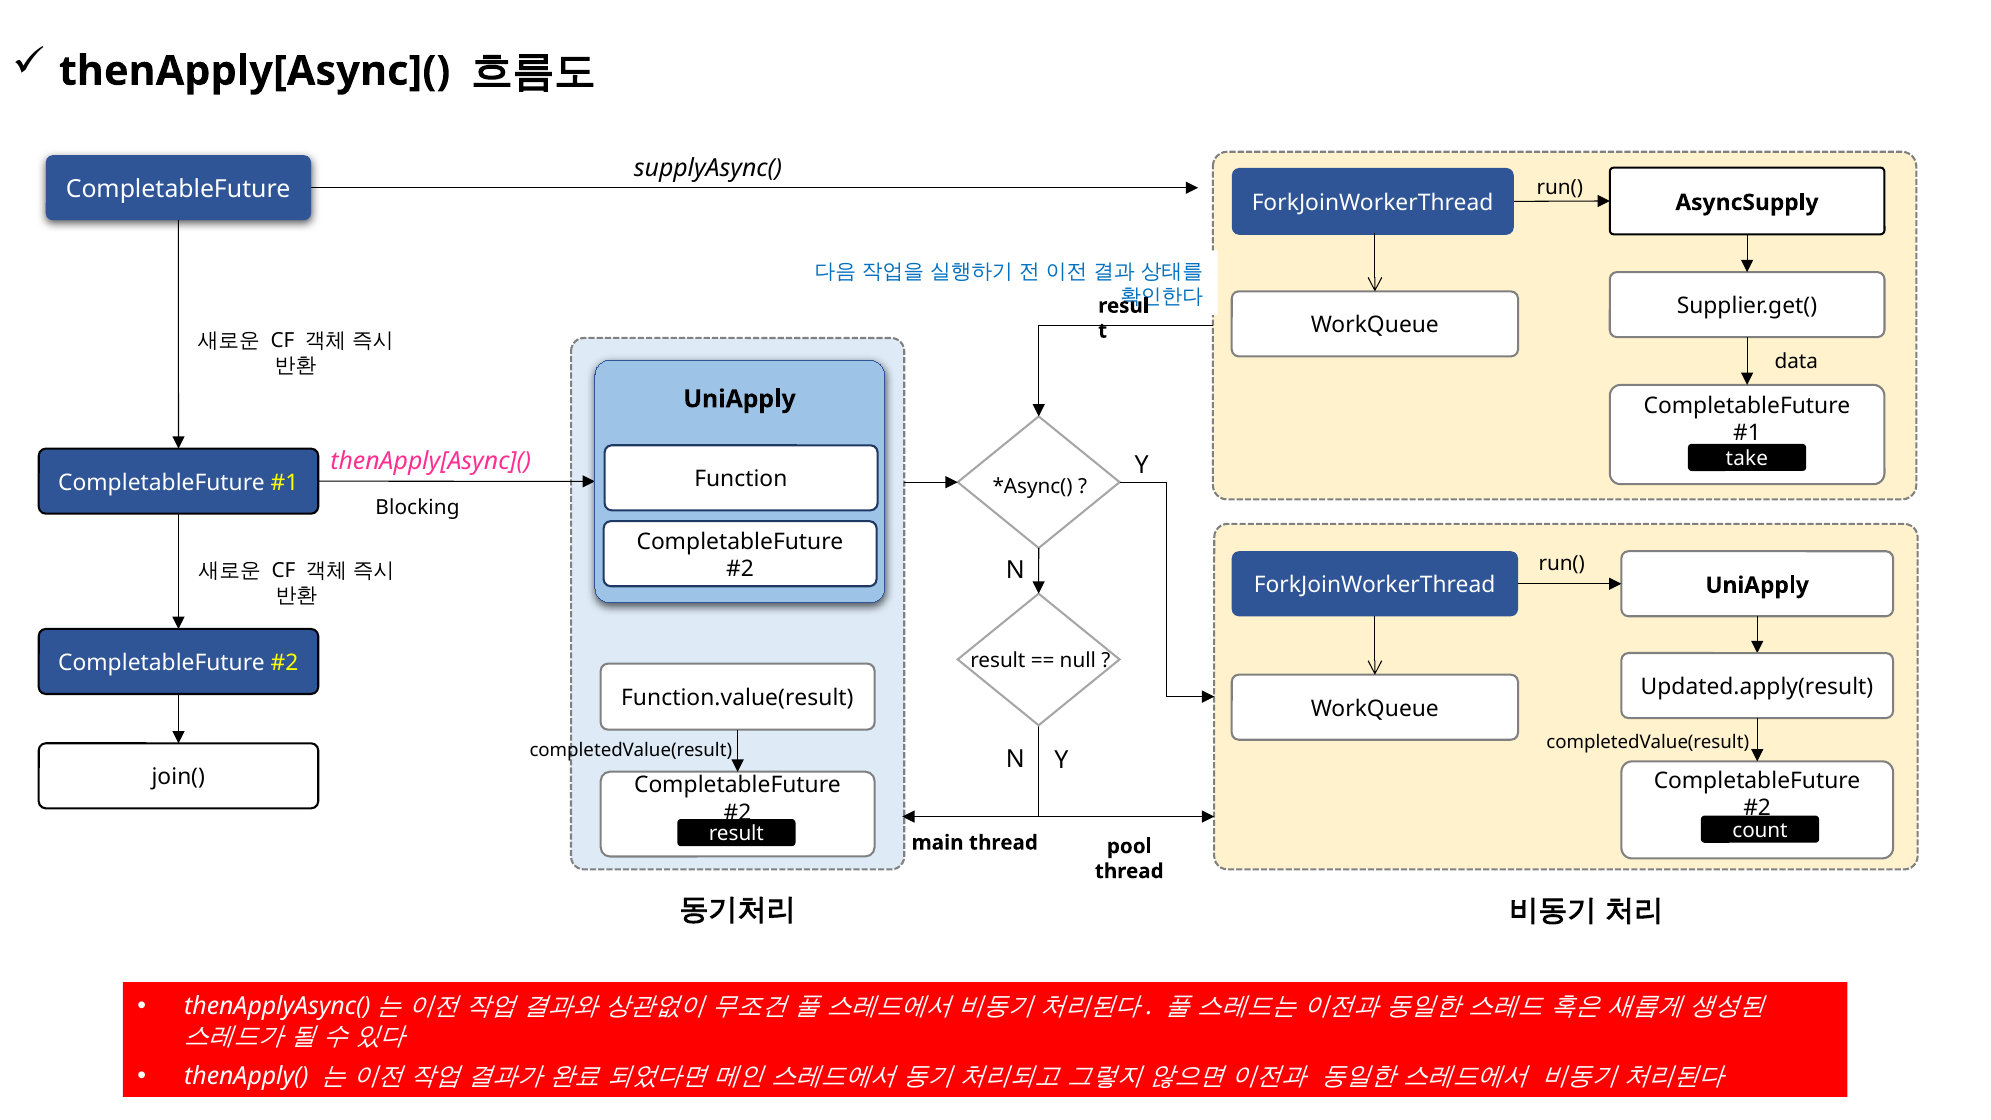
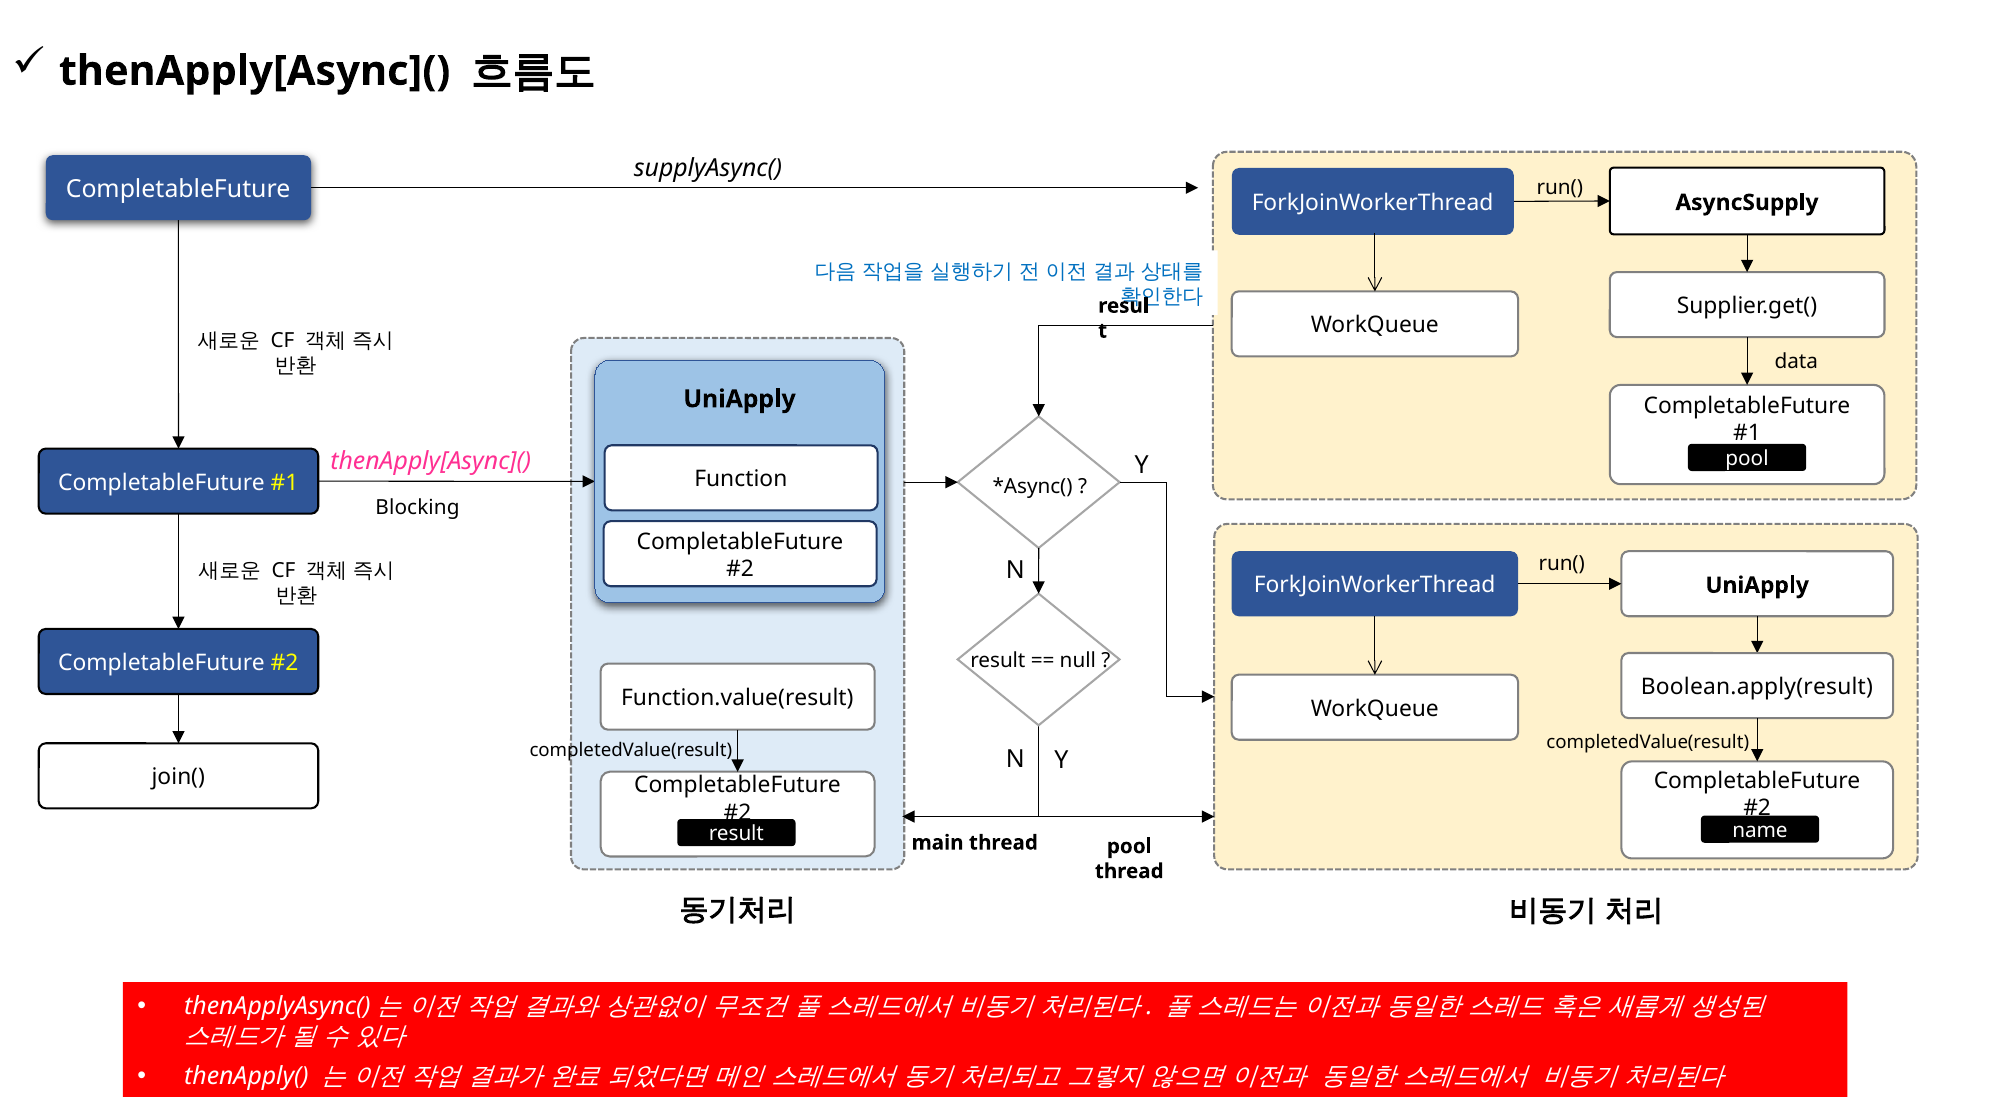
take: take -> pool (1747, 459)
Updated.apply(result: Updated.apply(result -> Boolean.apply(result (1757, 687)
count: count -> name (1760, 831)
